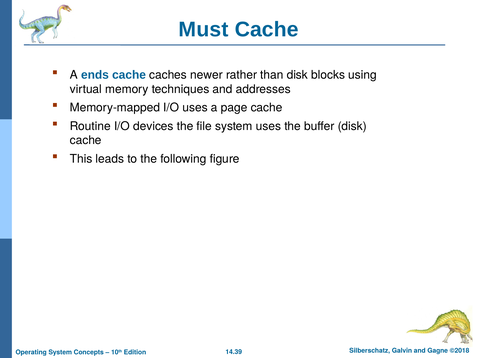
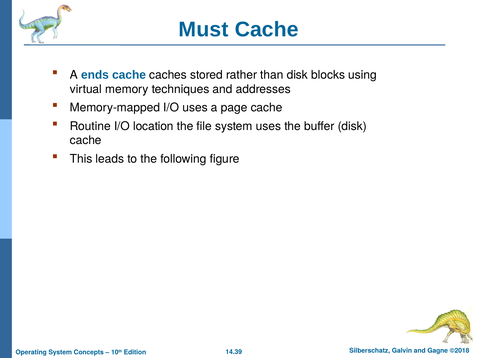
newer: newer -> stored (206, 75)
devices: devices -> location (153, 126)
